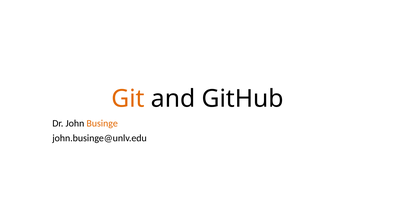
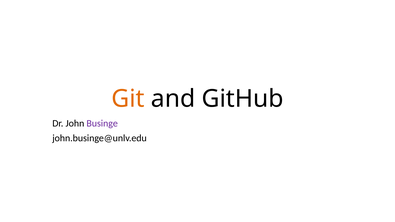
Businge colour: orange -> purple (102, 123)
